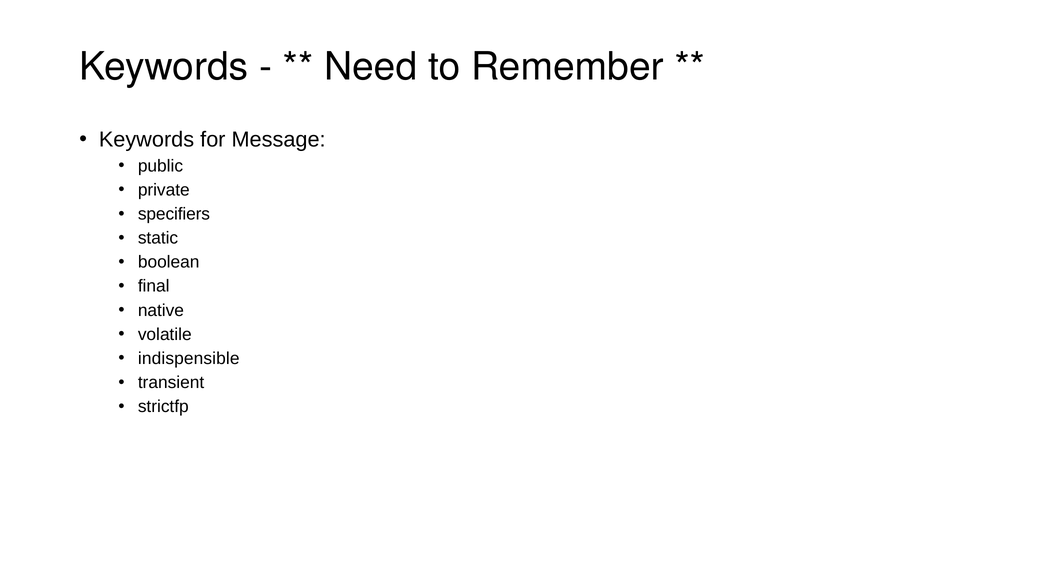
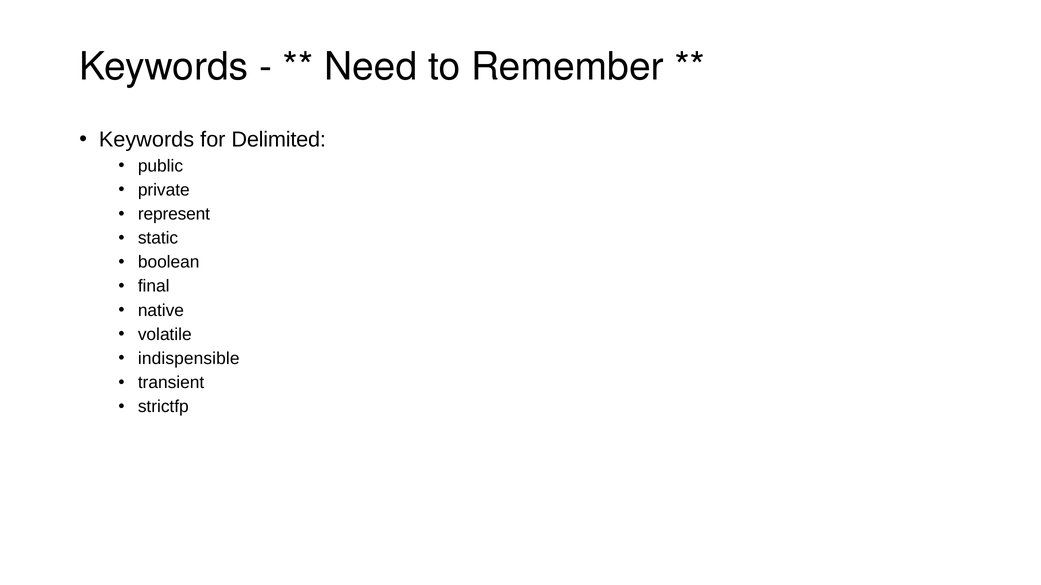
Message: Message -> Delimited (279, 140)
specifiers: specifiers -> represent (174, 214)
